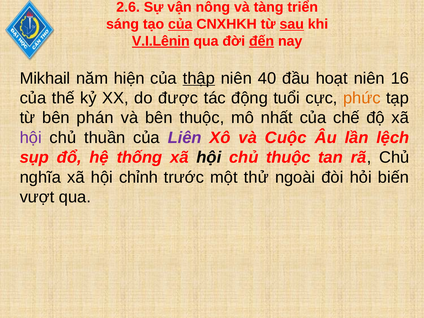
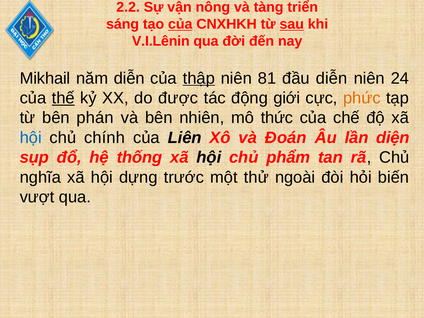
2.6: 2.6 -> 2.2 (128, 7)
V.I.Lênin underline: present -> none (161, 41)
đến underline: present -> none (262, 41)
năm hiện: hiện -> diễn (129, 78)
40: 40 -> 81 (267, 78)
đầu hoạt: hoạt -> diễn (332, 78)
16: 16 -> 24 (400, 78)
thế underline: none -> present (63, 98)
tuổi: tuổi -> giới (287, 98)
bên thuộc: thuộc -> nhiên (202, 118)
nhất: nhất -> thức (277, 118)
hội colour: purple -> blue (31, 138)
thuần: thuần -> chính (105, 138)
Liên colour: purple -> black (185, 138)
Cuộc: Cuộc -> Đoán (286, 138)
lệch: lệch -> diện (393, 138)
chủ thuộc: thuộc -> phẩm (288, 157)
chỉnh: chỉnh -> dựng (138, 177)
